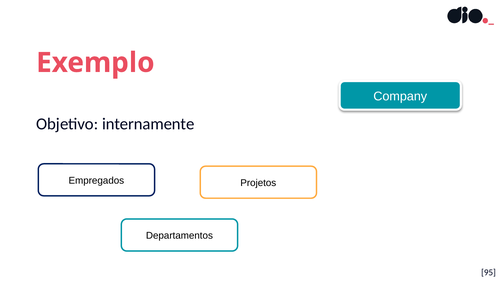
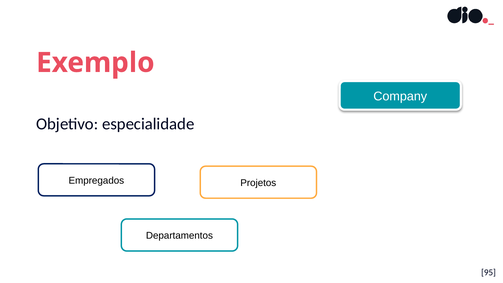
internamente: internamente -> especialidade (148, 124)
